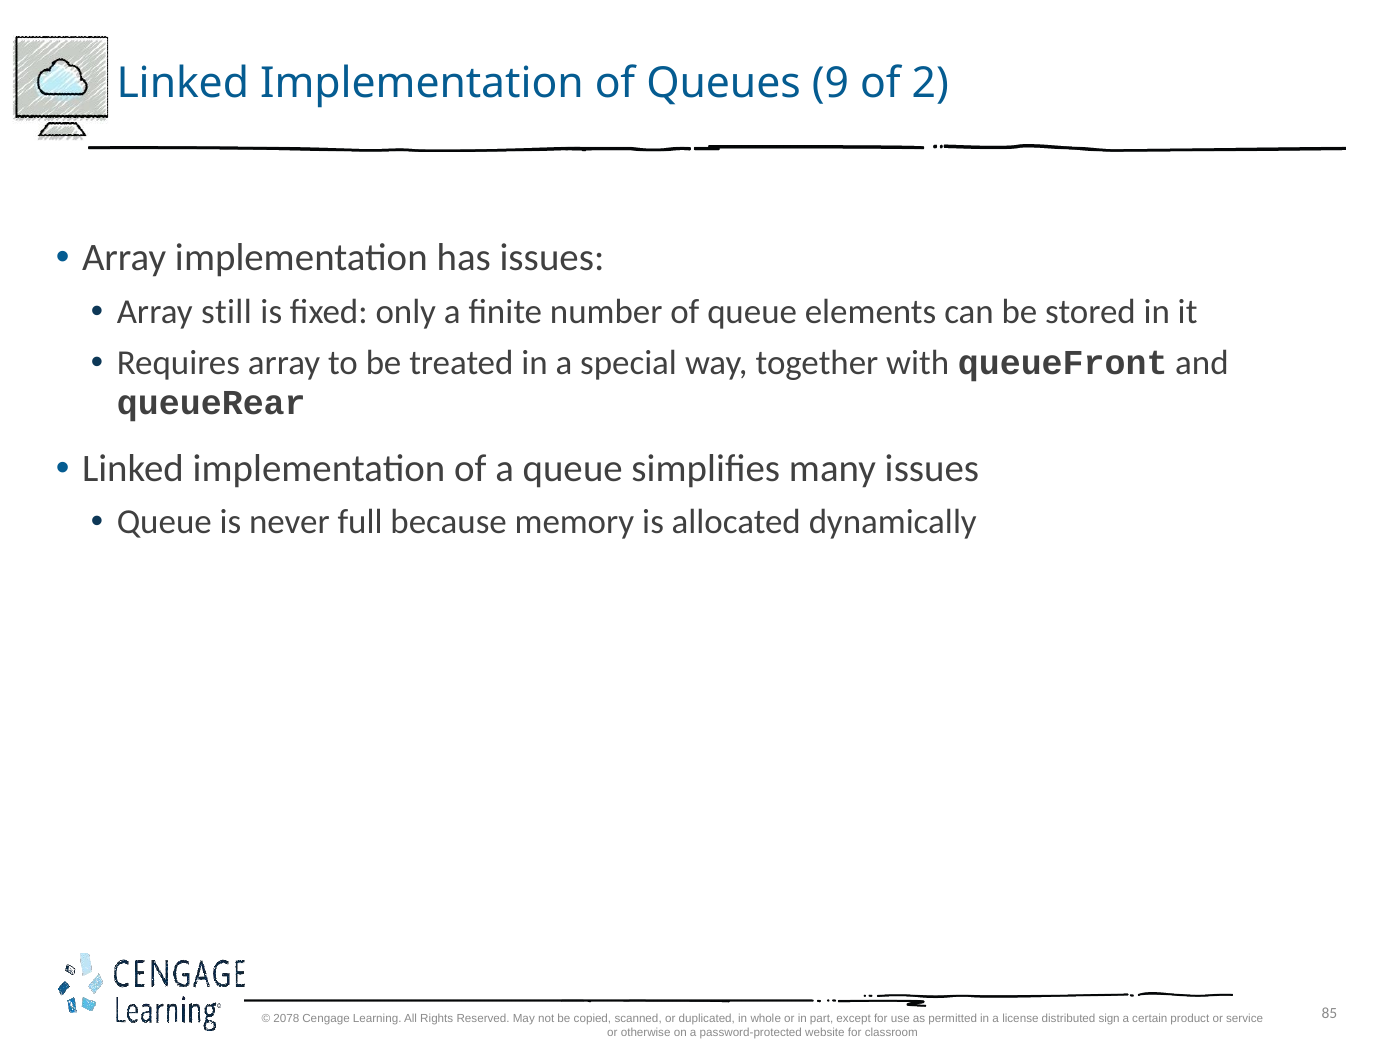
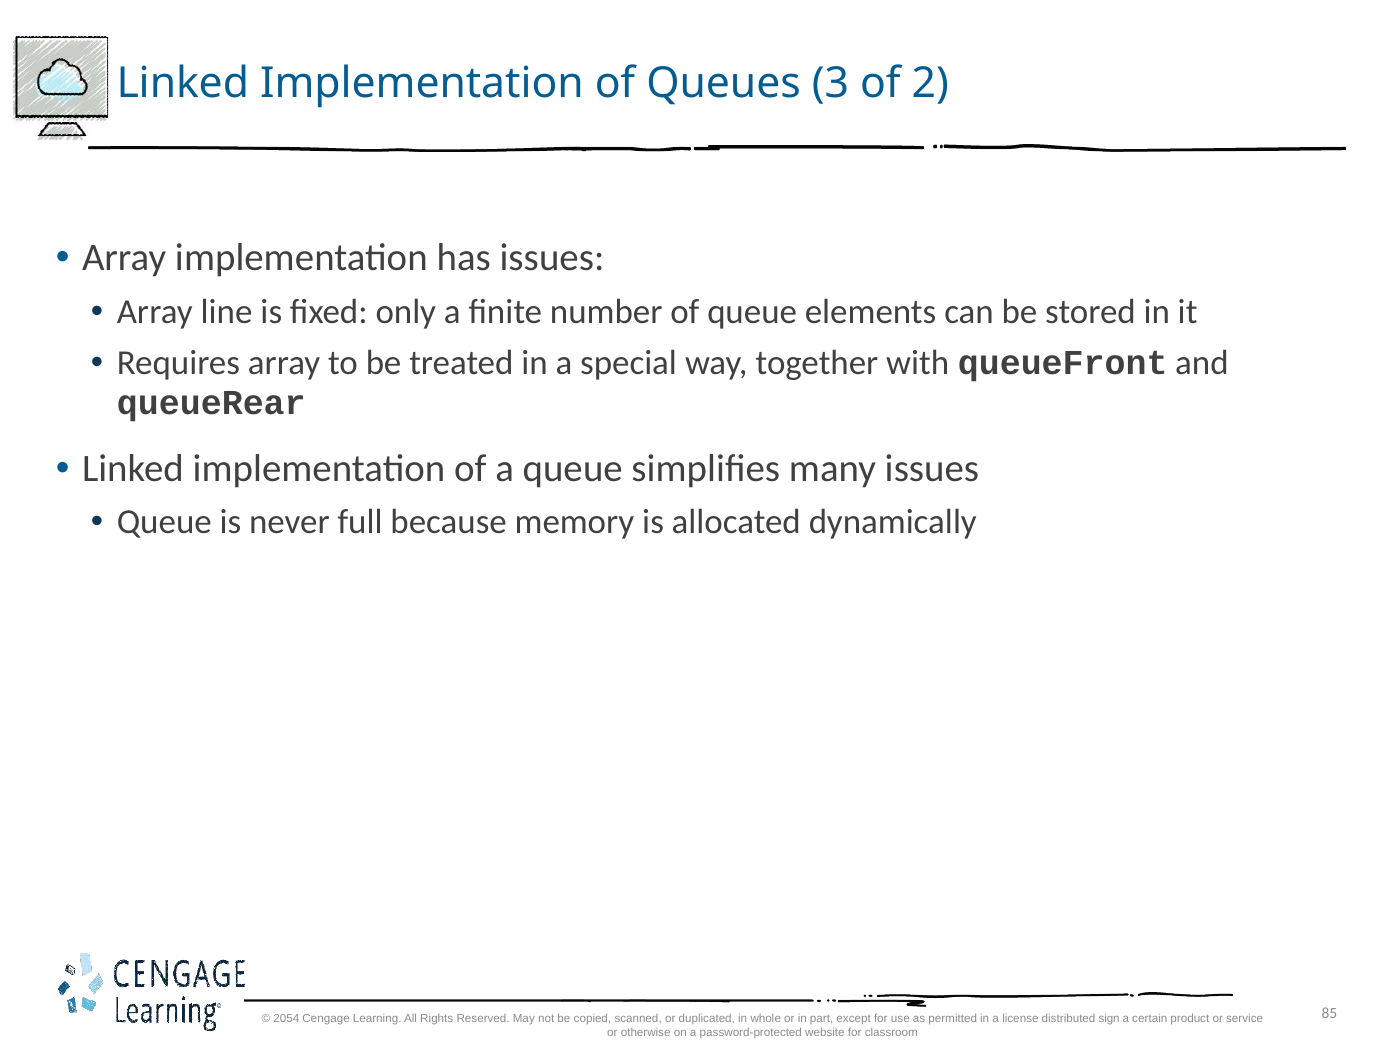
9: 9 -> 3 (831, 84)
still: still -> line (227, 311)
2078: 2078 -> 2054 (286, 1018)
